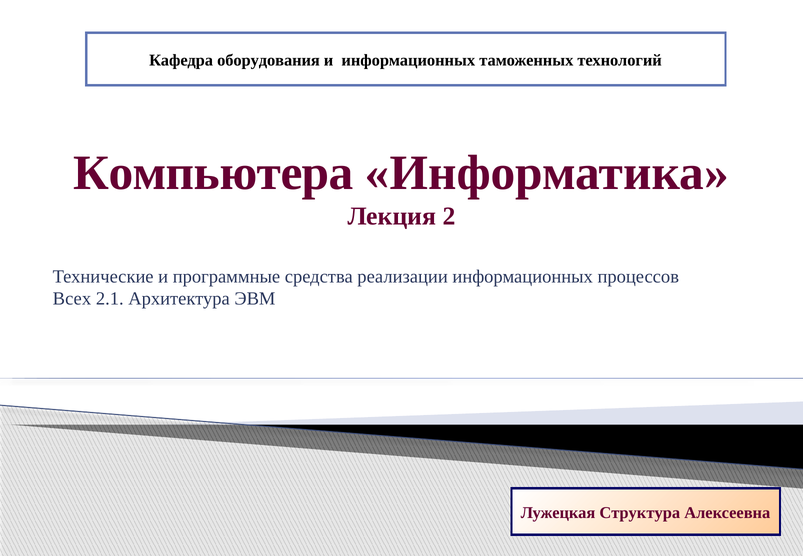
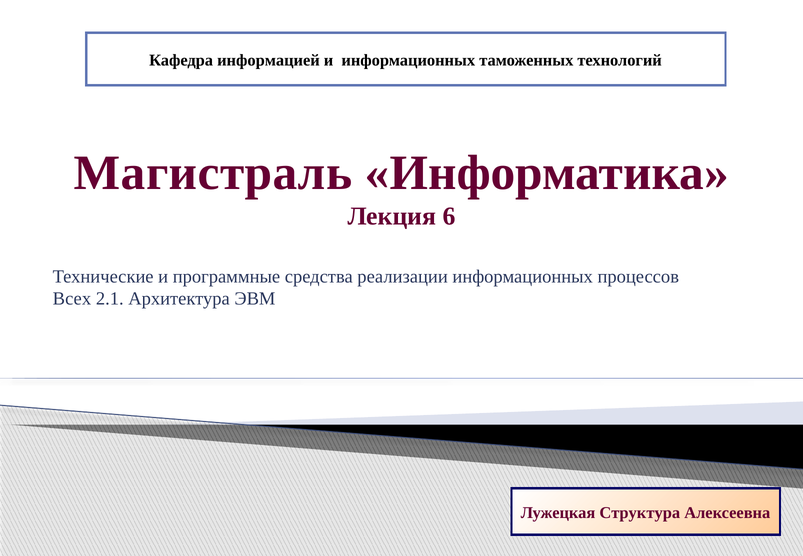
оборудования: оборудования -> информацией (268, 60)
Компьютера: Компьютера -> Магистраль (213, 173)
2: 2 -> 6 (449, 216)
